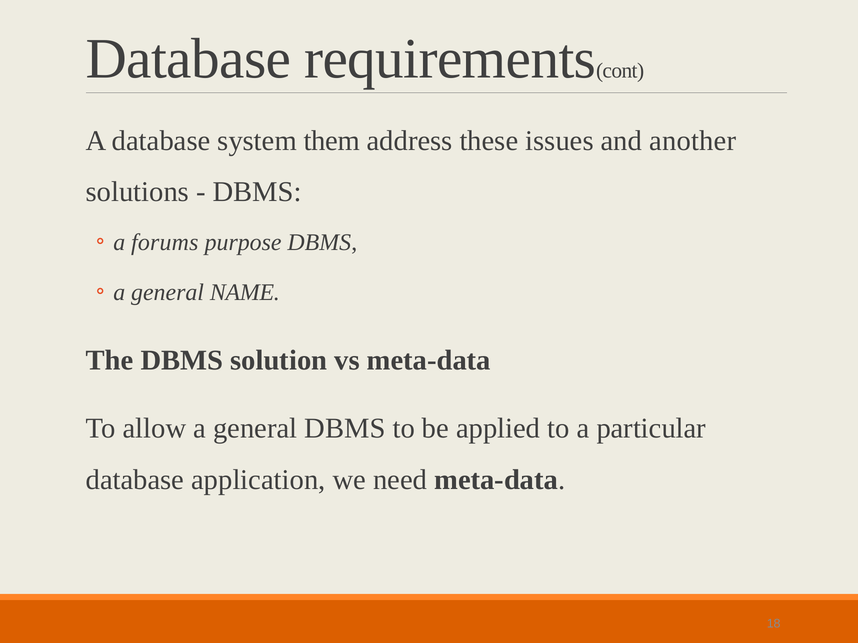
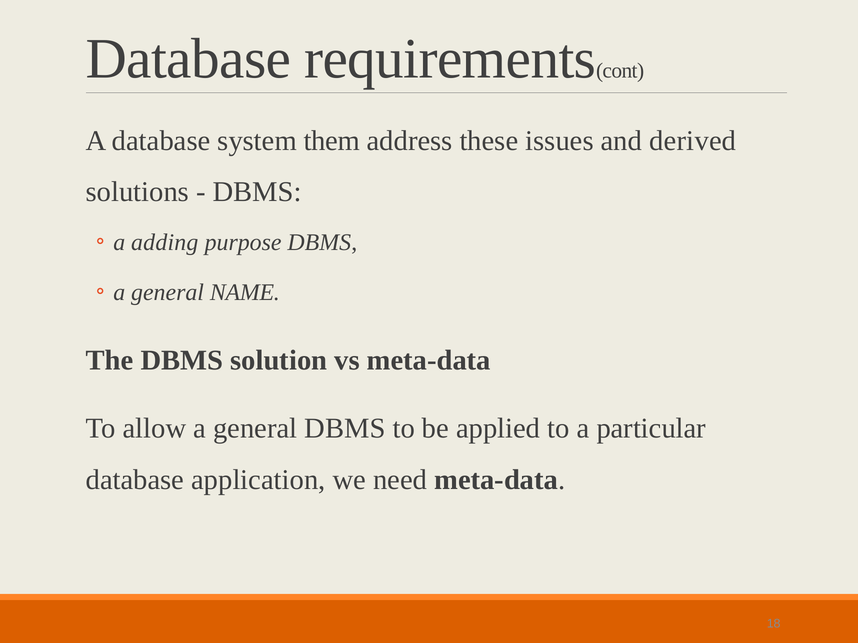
another: another -> derived (693, 141)
forums: forums -> adding (165, 242)
